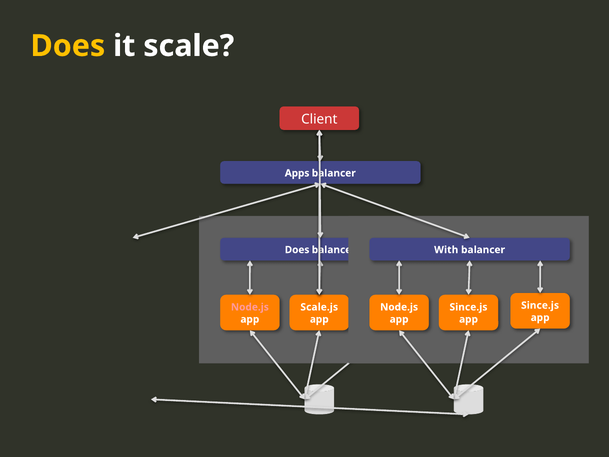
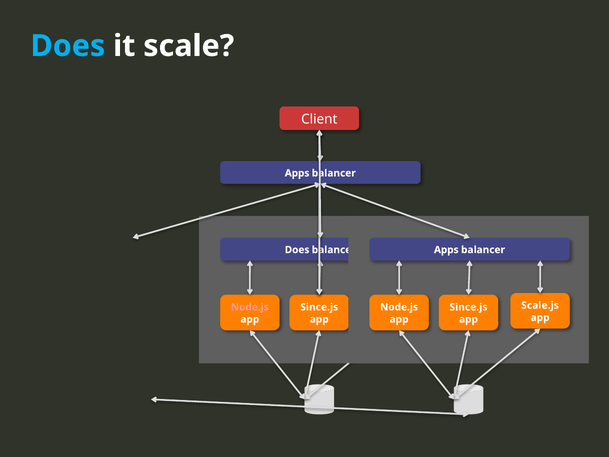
Does colour: yellow -> light blue (68, 46)
With: With -> Apps (446, 250)
Since.js: Since.js -> Scale.js (540, 305)
Scale.js: Scale.js -> Since.js (319, 307)
